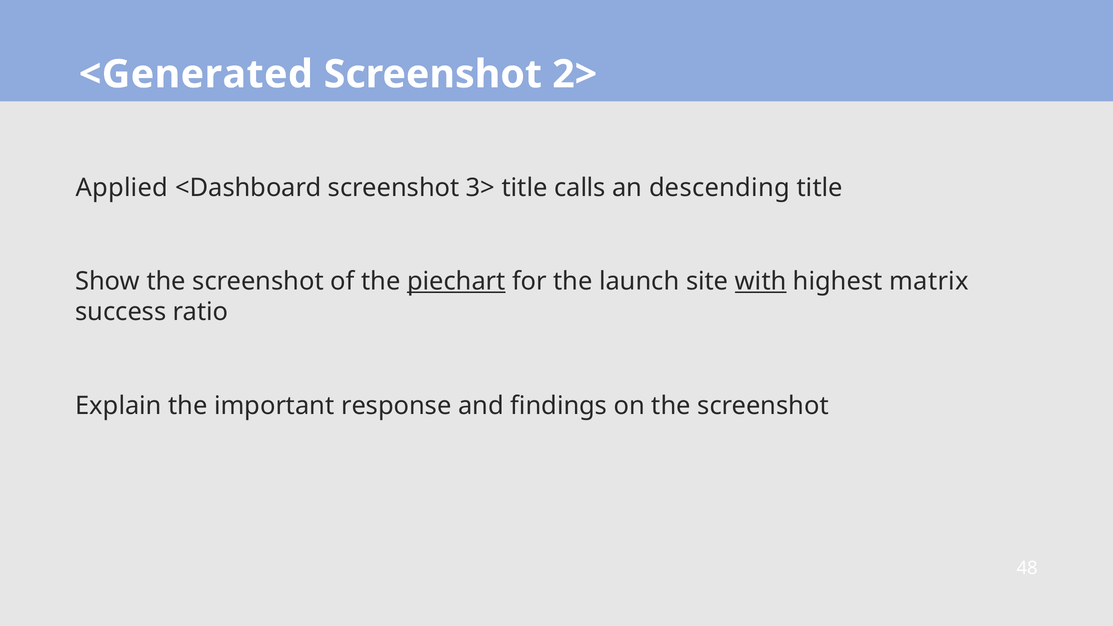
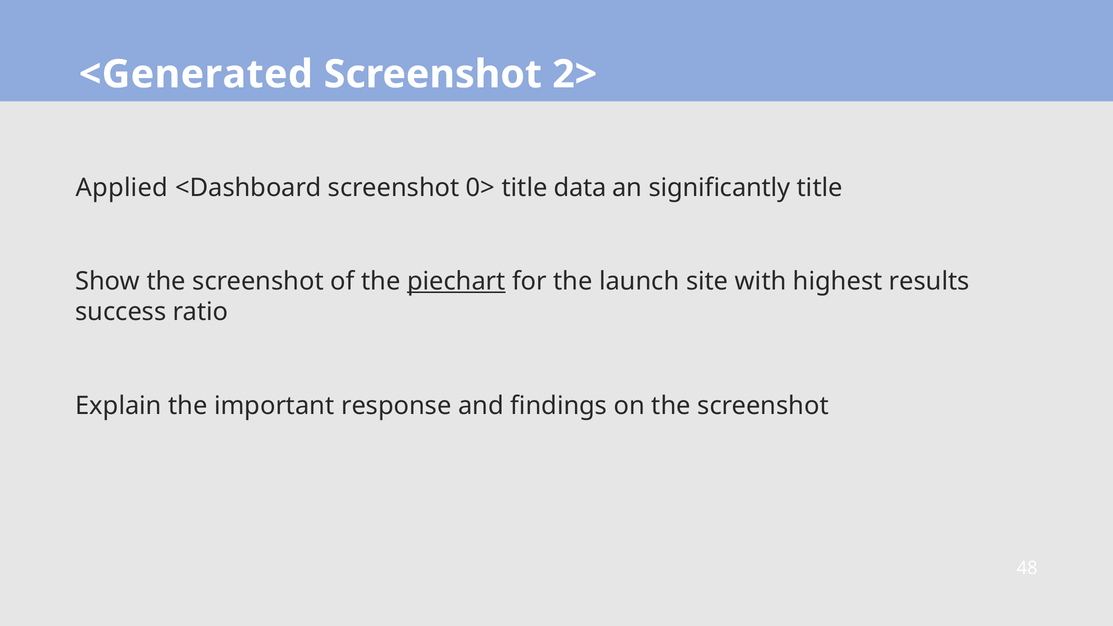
3>: 3> -> 0> (480, 188)
calls: calls -> data (580, 188)
descending: descending -> significantly (720, 188)
with underline: present -> none (761, 281)
matrix: matrix -> results (929, 281)
